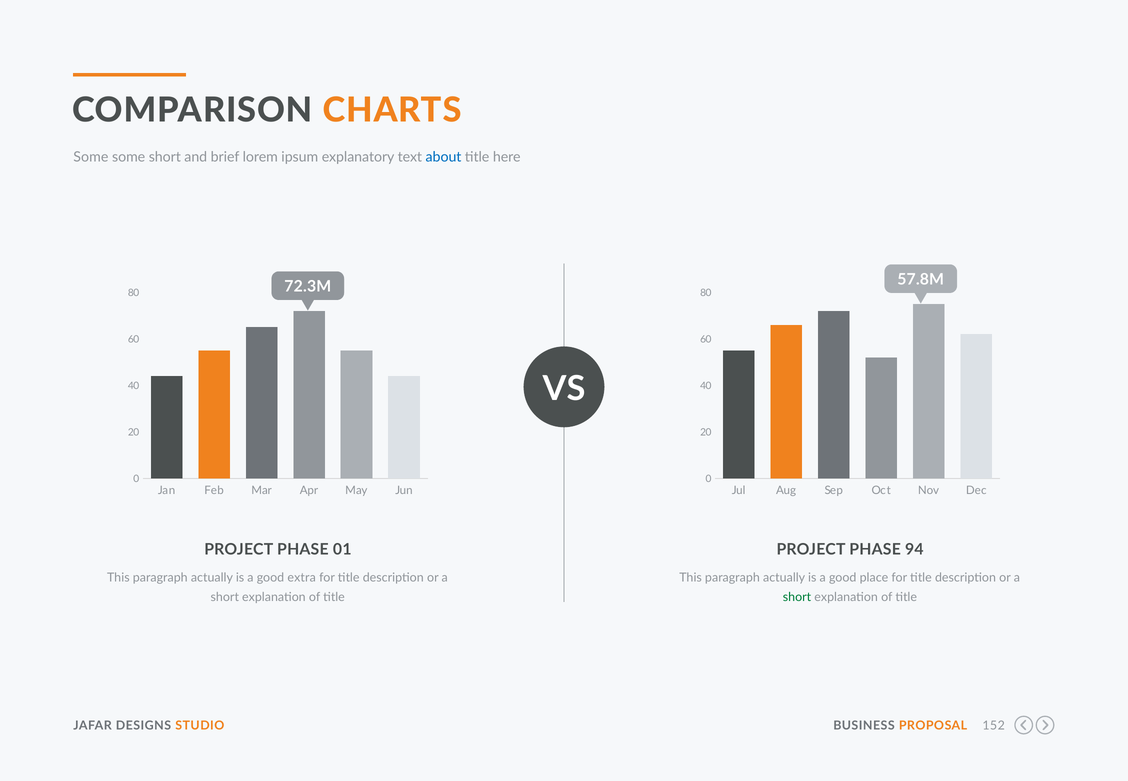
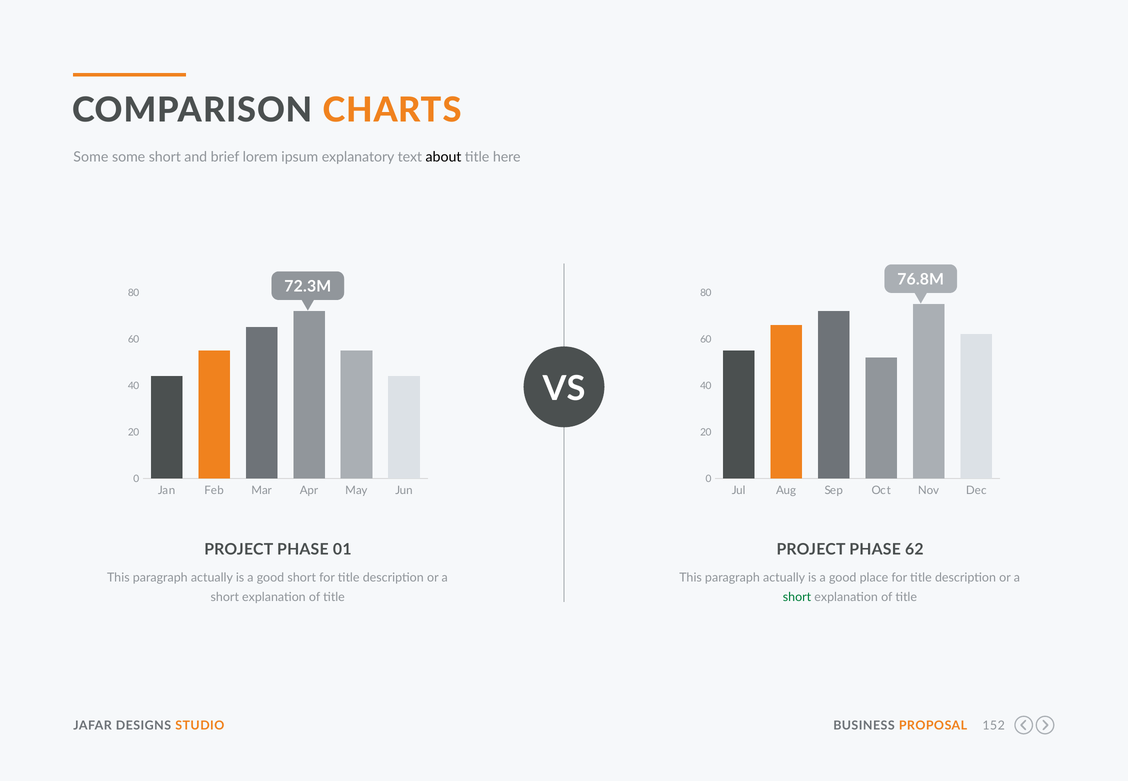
about colour: blue -> black (444, 157)
57.8M: 57.8M -> 76.8M (921, 279)
94: 94 -> 62 (914, 550)
good extra: extra -> short (302, 578)
